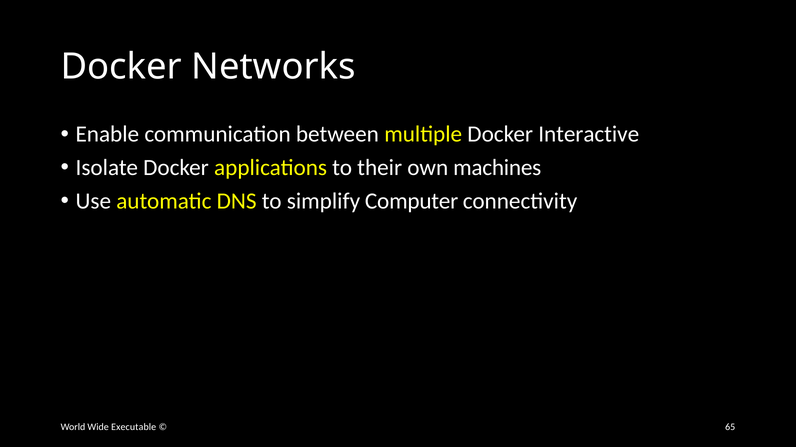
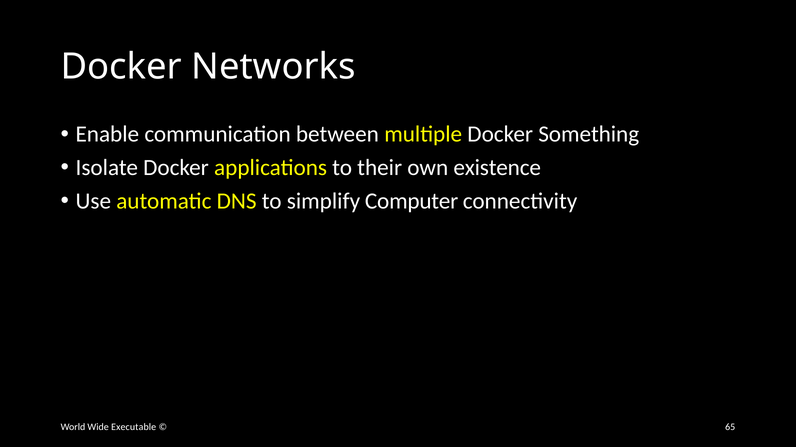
Interactive: Interactive -> Something (589, 135)
machines: machines -> existence (497, 168)
